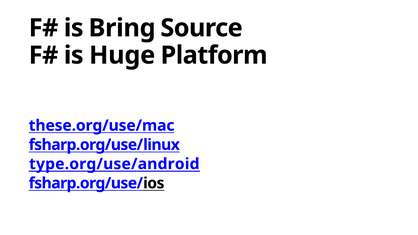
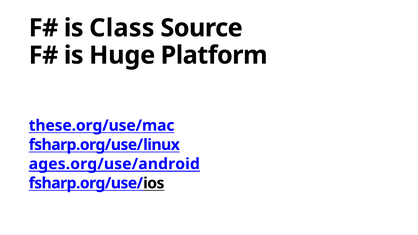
Bring: Bring -> Class (122, 28)
type.org/use/android: type.org/use/android -> ages.org/use/android (114, 164)
